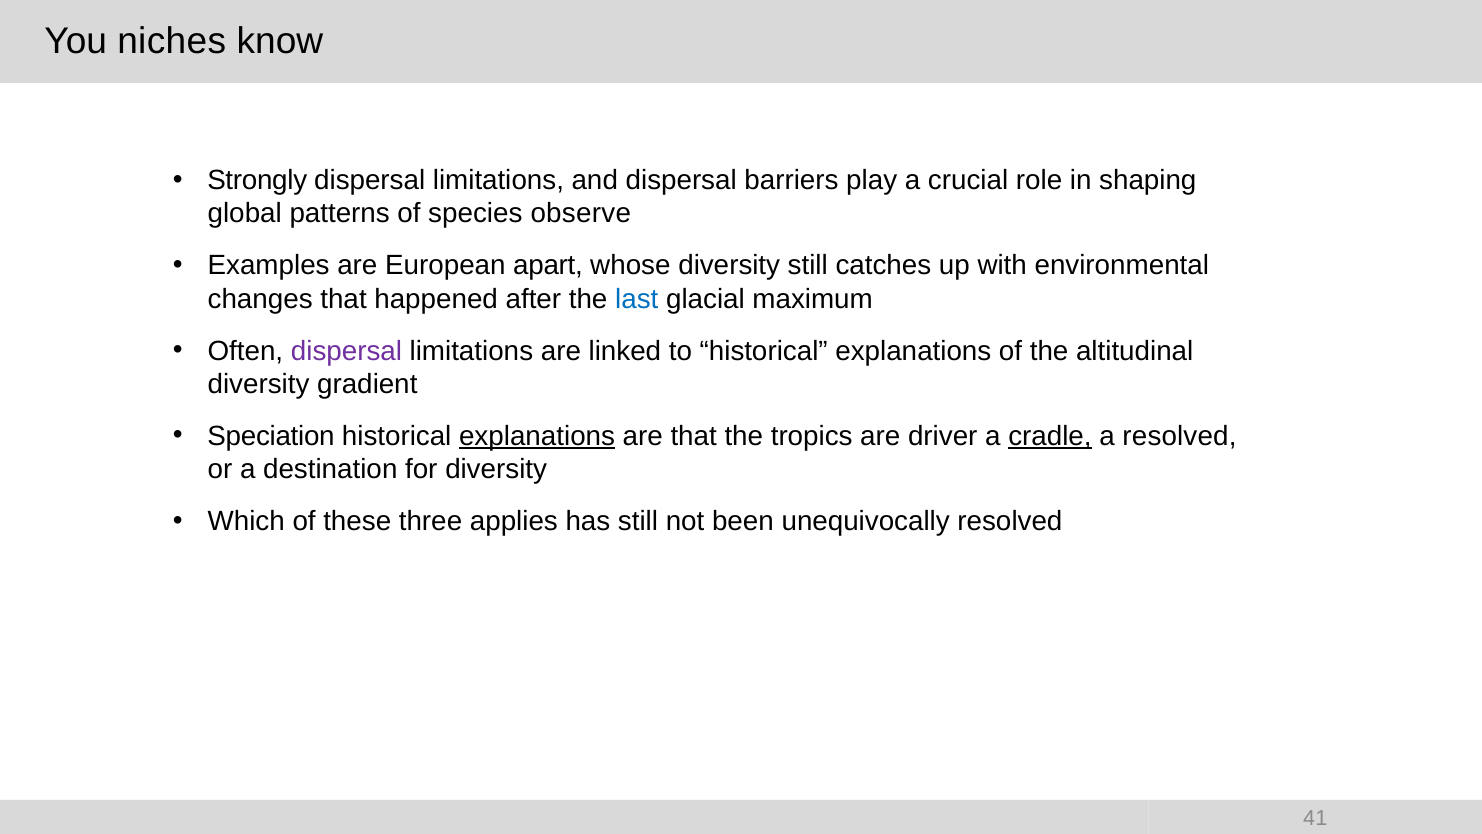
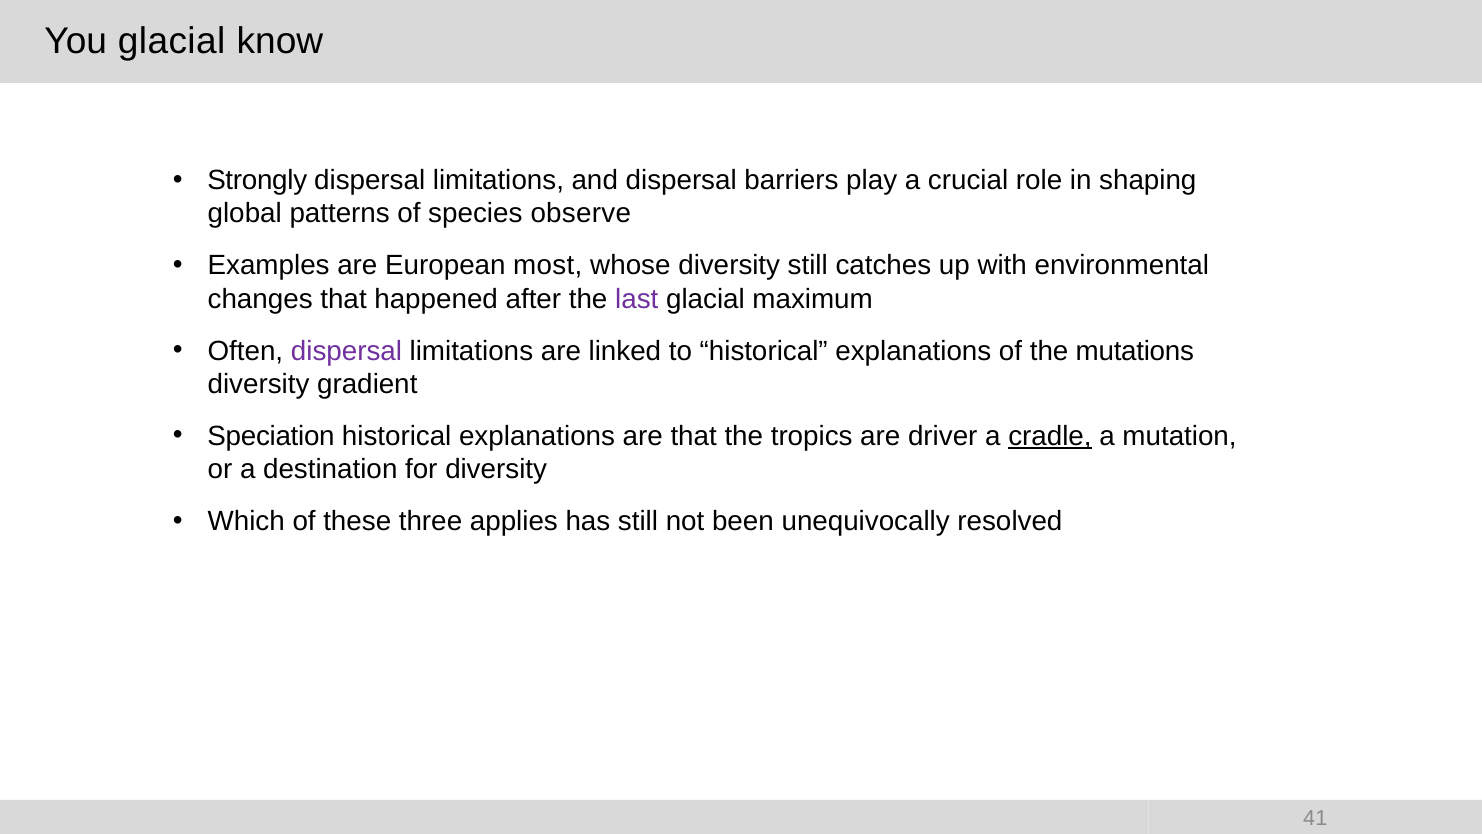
You niches: niches -> glacial (172, 41)
apart: apart -> most (548, 266)
last colour: blue -> purple (637, 299)
altitudinal: altitudinal -> mutations (1135, 351)
explanations underline: present -> none (537, 436)
a resolved: resolved -> mutation (1180, 436)
